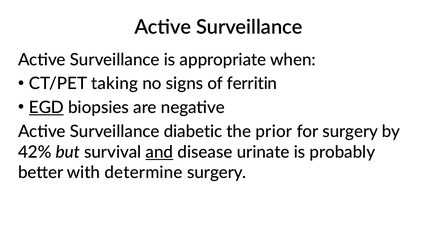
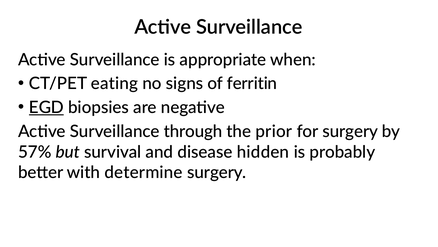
taking: taking -> eating (115, 83)
diabetic: diabetic -> through (193, 131)
42%: 42% -> 57% (35, 152)
and underline: present -> none (159, 152)
urinate: urinate -> hidden (263, 152)
